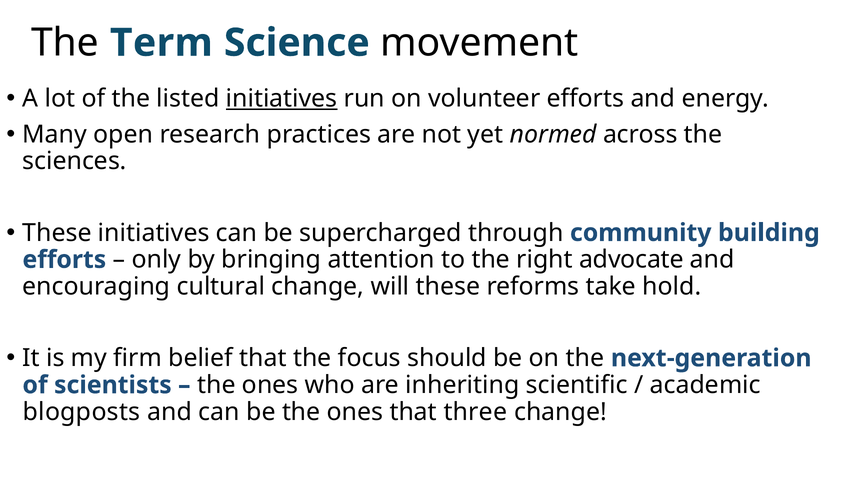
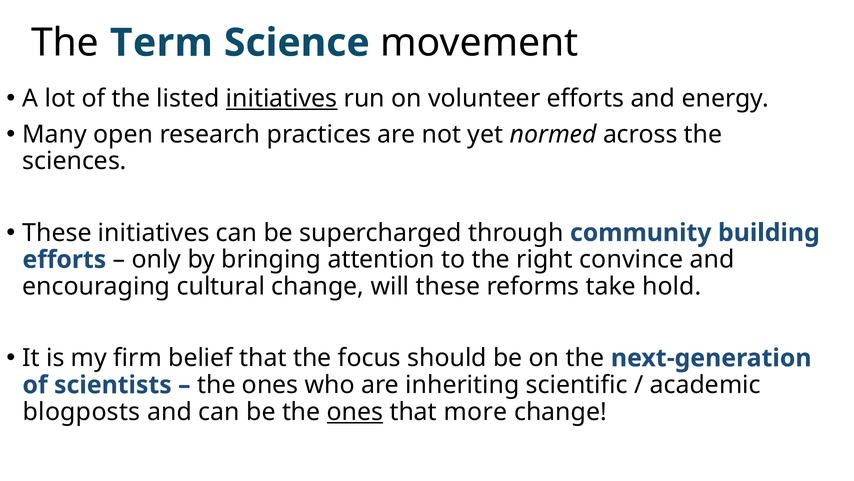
advocate: advocate -> convince (631, 259)
ones underline: none -> present (355, 411)
three: three -> more (475, 411)
